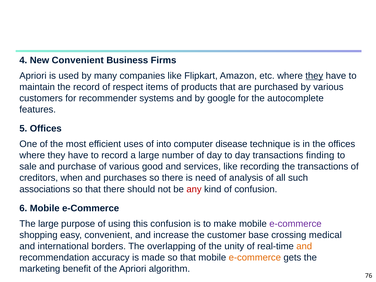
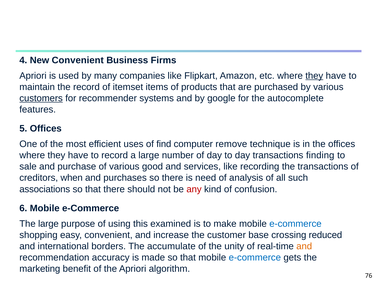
respect: respect -> itemset (128, 87)
customers underline: none -> present (41, 98)
into: into -> find (164, 144)
disease: disease -> remove (231, 144)
this confusion: confusion -> examined (171, 224)
e-commerce colour: purple -> blue (295, 224)
medical: medical -> reduced (325, 235)
overlapping: overlapping -> accumulate (171, 246)
e-commerce colour: orange -> blue (255, 258)
